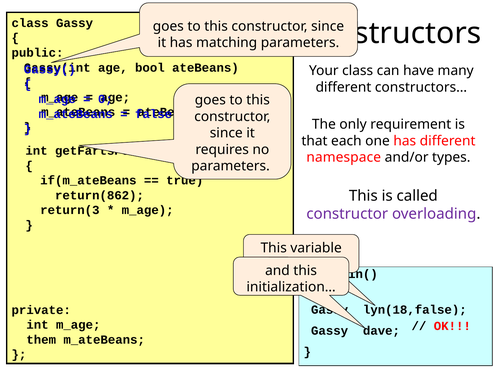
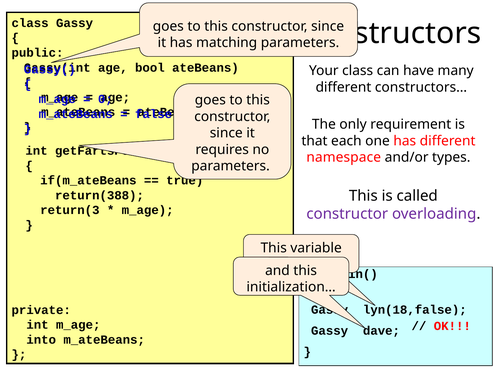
return(862: return(862 -> return(388 (100, 195)
them: them -> into (41, 339)
